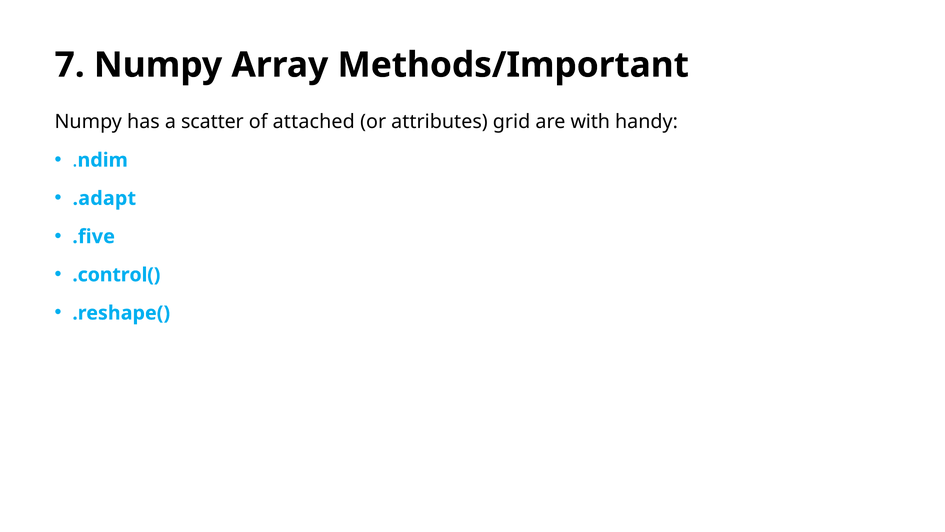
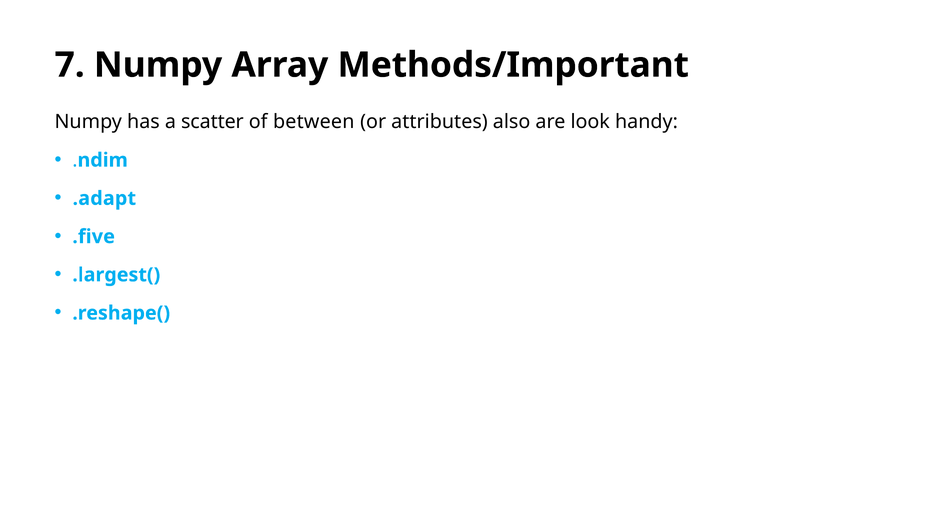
attached: attached -> between (314, 122)
grid: grid -> also (512, 122)
with: with -> look (590, 122)
.control(: .control( -> .largest( (116, 275)
